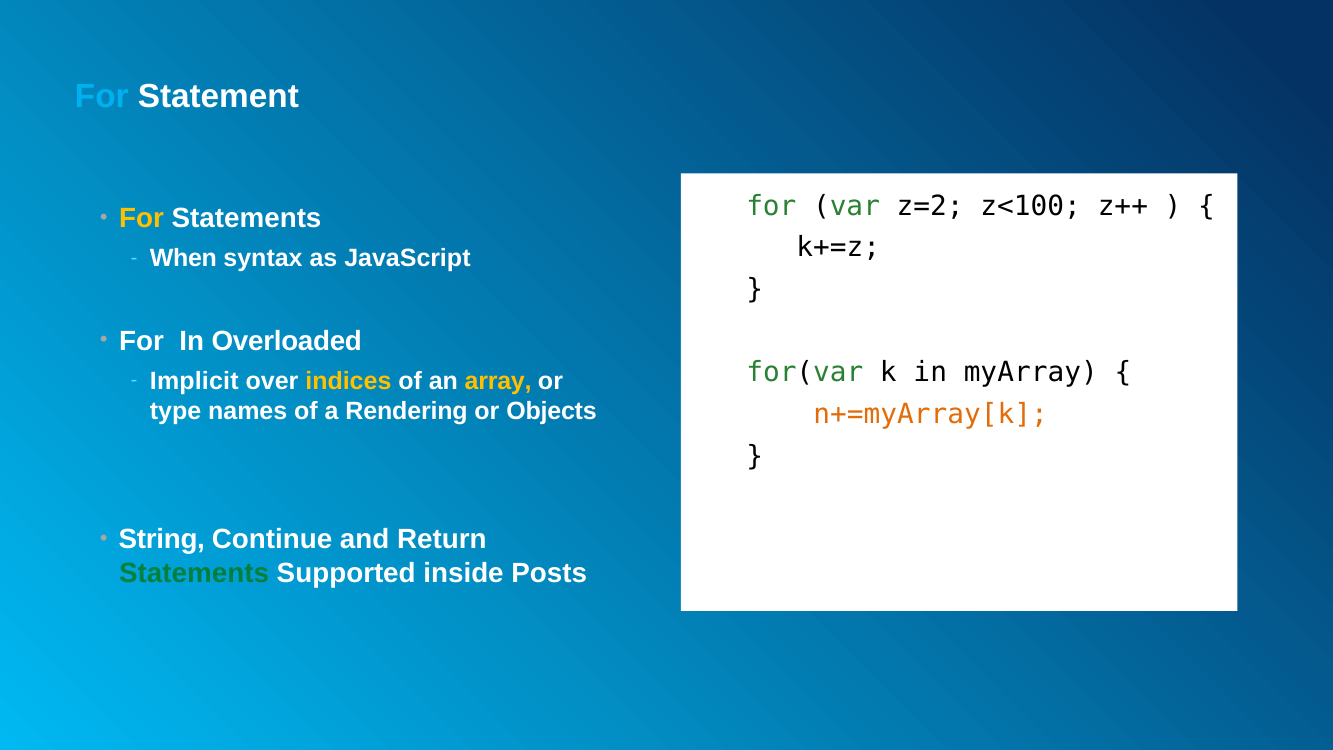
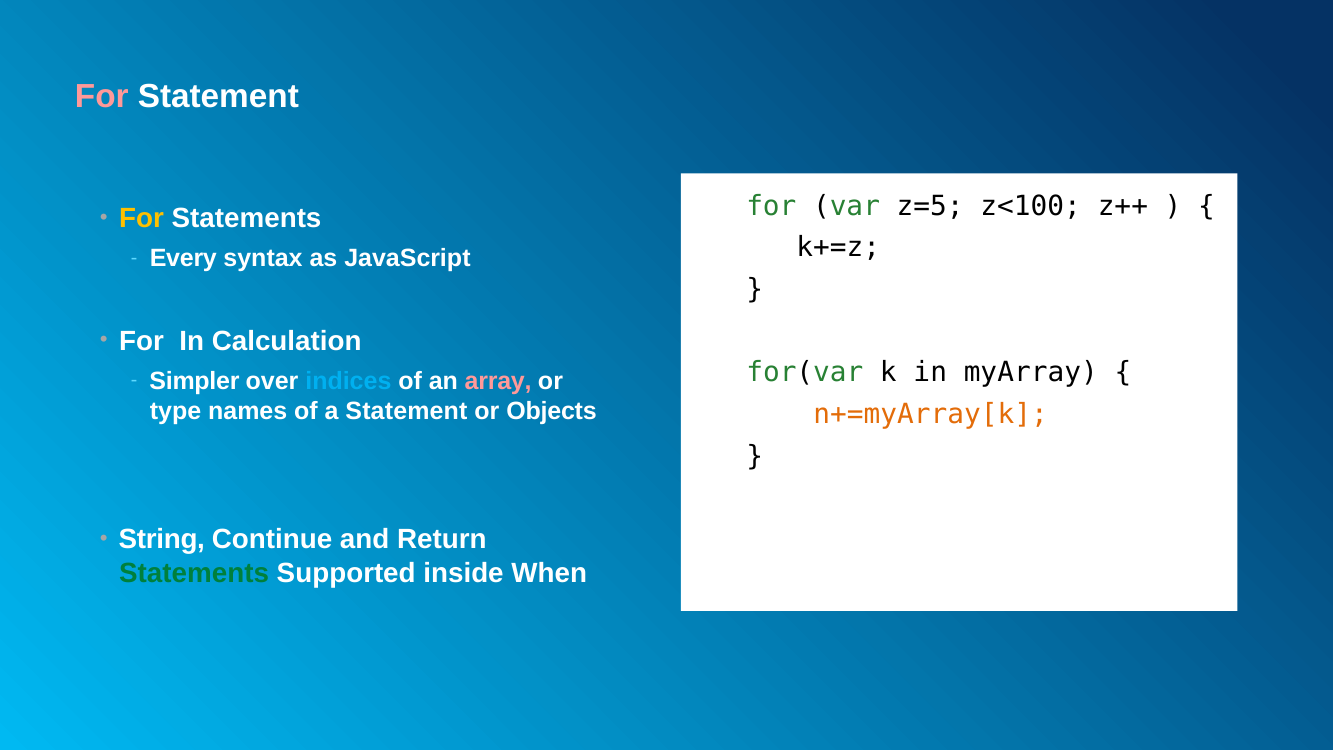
For colour: light blue -> pink (102, 97)
z=2: z=2 -> z=5 (930, 206)
When: When -> Every (183, 258)
Overloaded: Overloaded -> Calculation (287, 341)
Implicit: Implicit -> Simpler (194, 381)
indices colour: yellow -> light blue (348, 381)
array colour: yellow -> pink (498, 381)
a Rendering: Rendering -> Statement (406, 411)
Posts: Posts -> When (549, 573)
